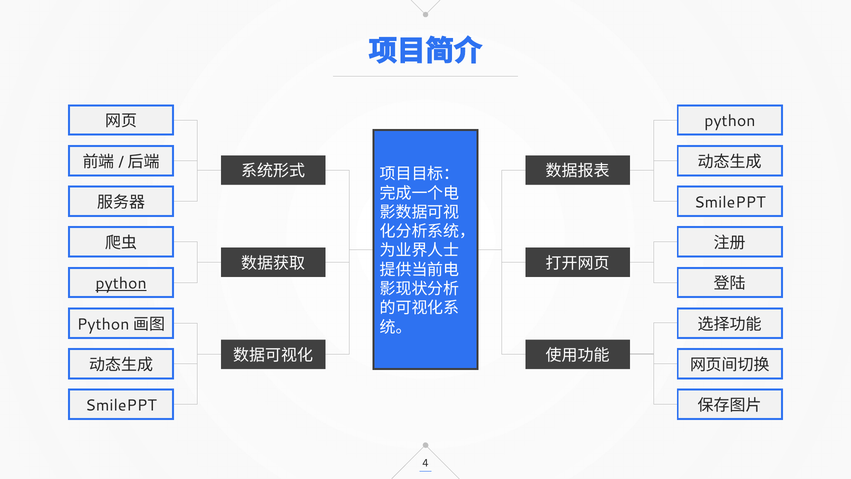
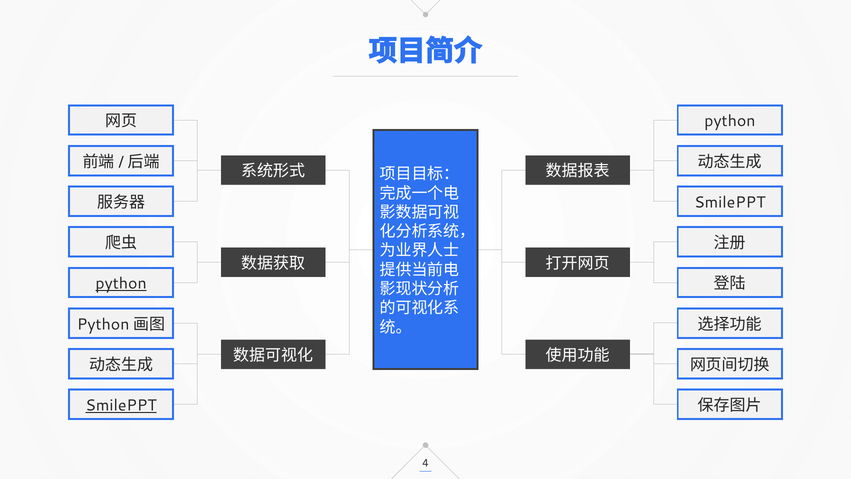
SmilePPT underline: none -> present (121, 405)
